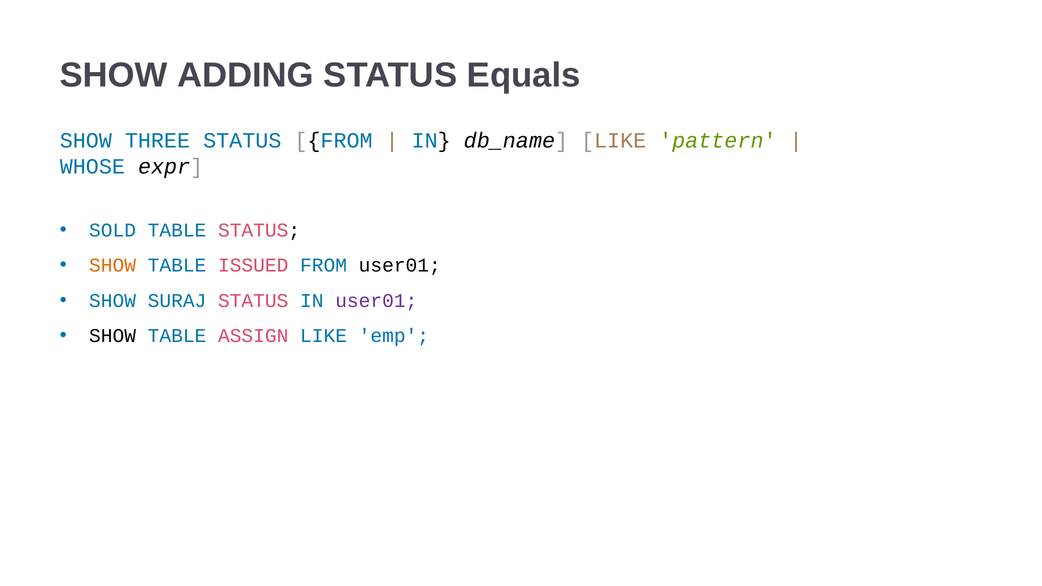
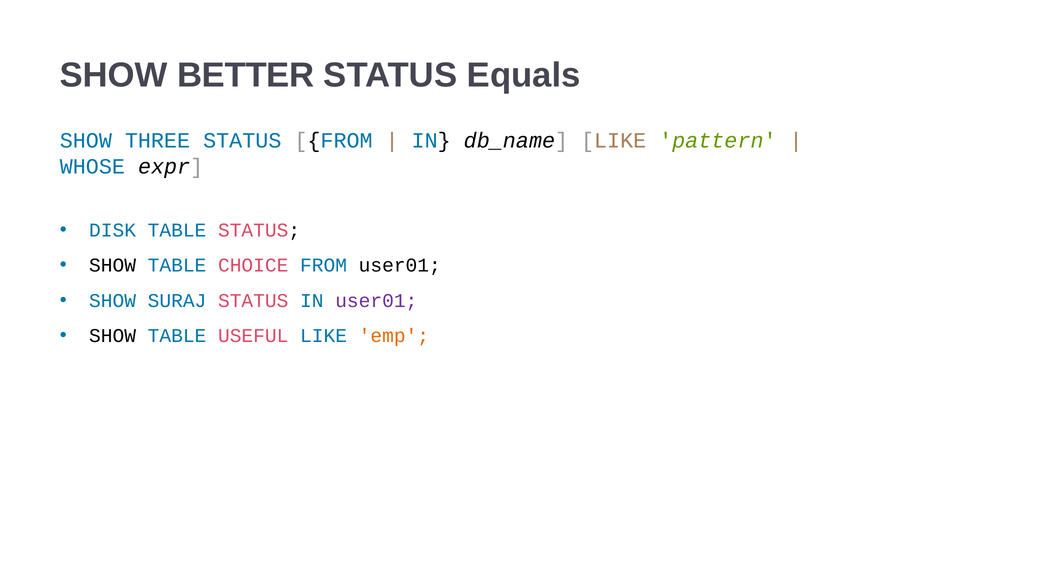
ADDING: ADDING -> BETTER (246, 75)
SOLD: SOLD -> DISK (113, 230)
SHOW colour: orange -> black (113, 266)
ISSUED: ISSUED -> CHOICE (253, 266)
ASSIGN: ASSIGN -> USEFUL (253, 336)
emp colour: blue -> orange (394, 336)
